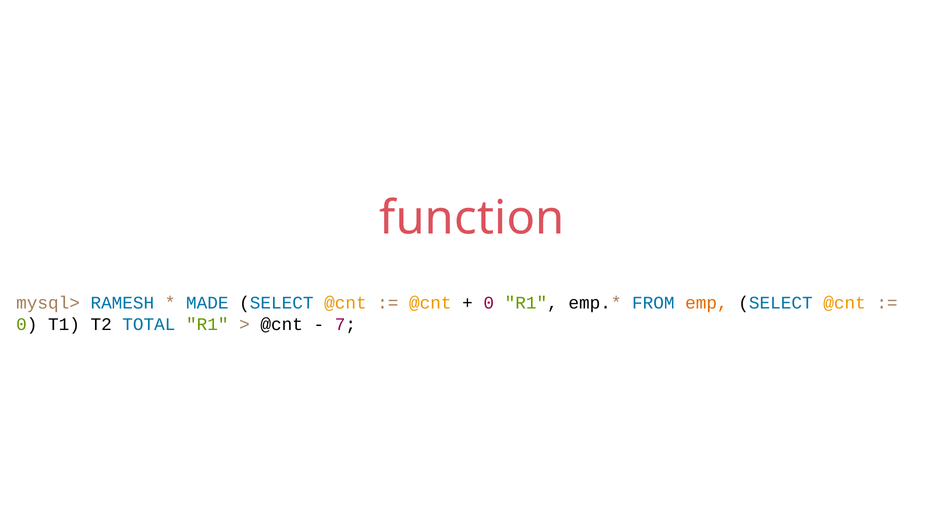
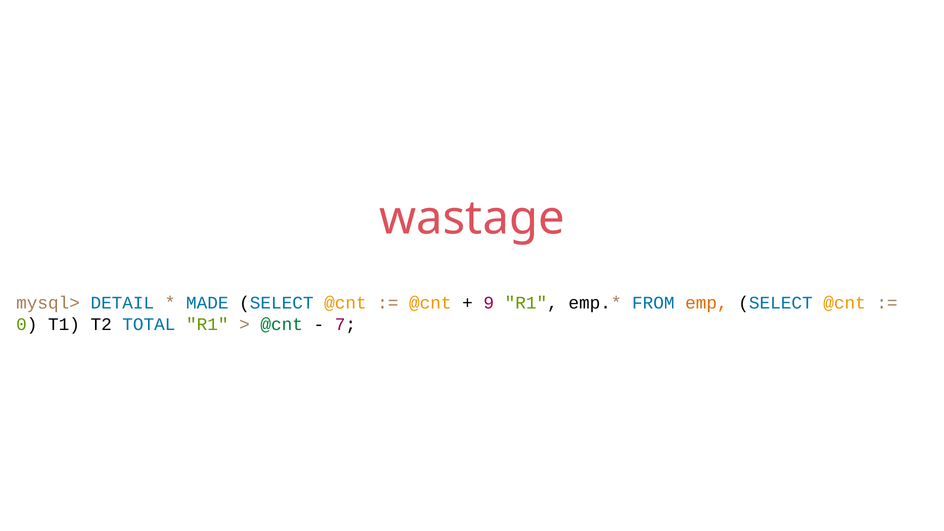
function: function -> wastage (472, 218)
RAMESH: RAMESH -> DETAIL (122, 303)
0: 0 -> 9 (489, 303)
@cnt colour: black -> green (282, 324)
